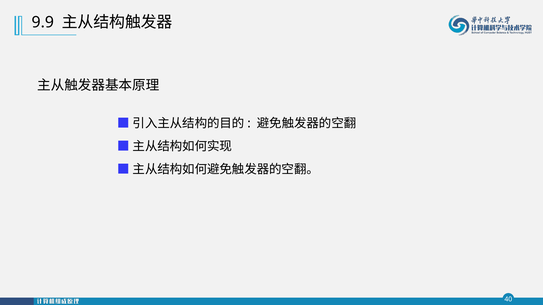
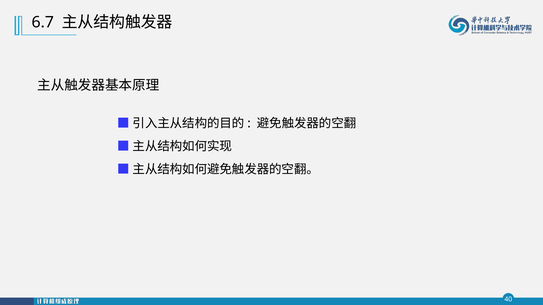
9.9: 9.9 -> 6.7 (43, 22)
